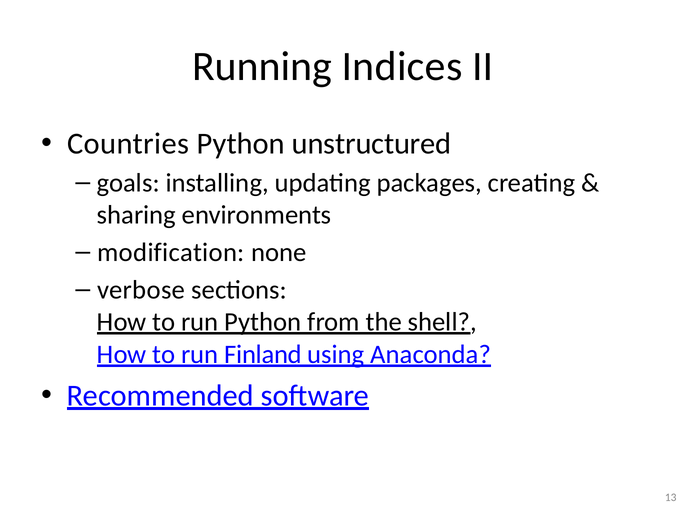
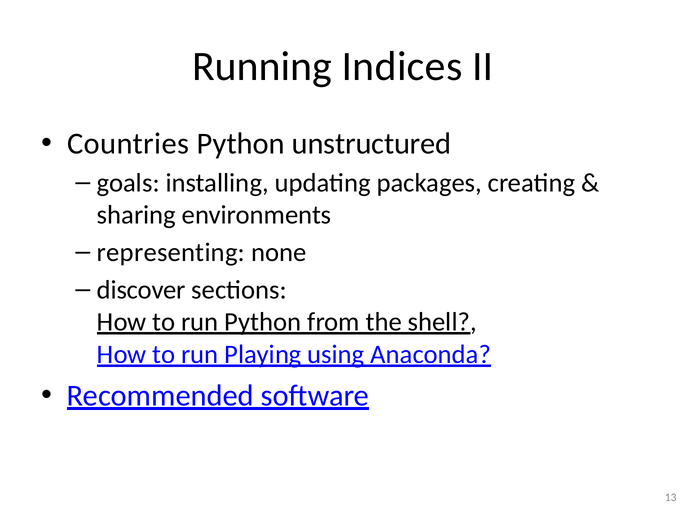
modification: modification -> representing (171, 253)
verbose: verbose -> discover (141, 290)
Finland: Finland -> Playing (263, 355)
